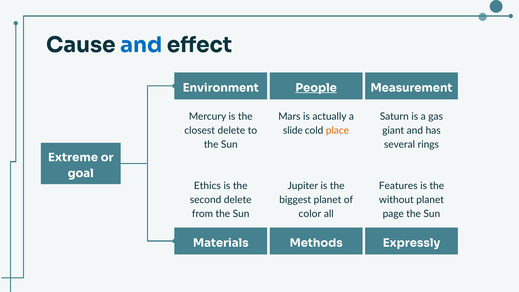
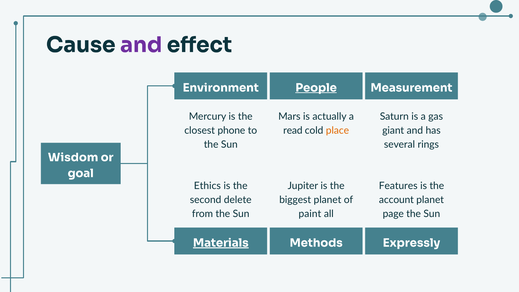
and colour: blue -> purple (141, 45)
closest delete: delete -> phone (231, 130)
slide: slide -> read (293, 130)
Extreme: Extreme -> Wisdom (73, 157)
without: without -> account (396, 200)
color: color -> paint (310, 214)
Materials underline: none -> present (221, 243)
